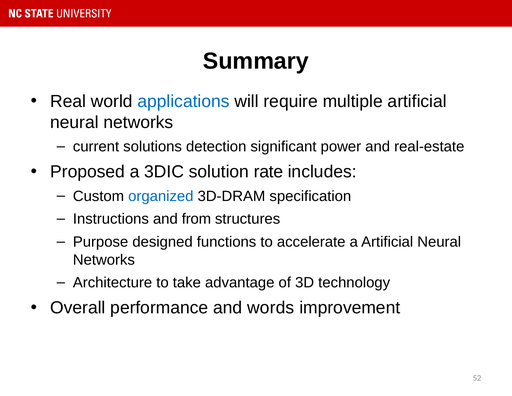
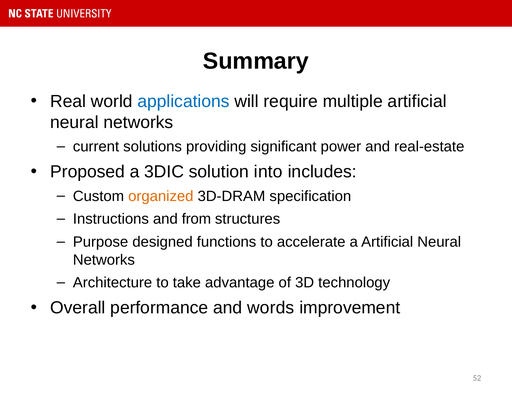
detection: detection -> providing (216, 147)
rate: rate -> into (268, 172)
organized colour: blue -> orange (161, 196)
